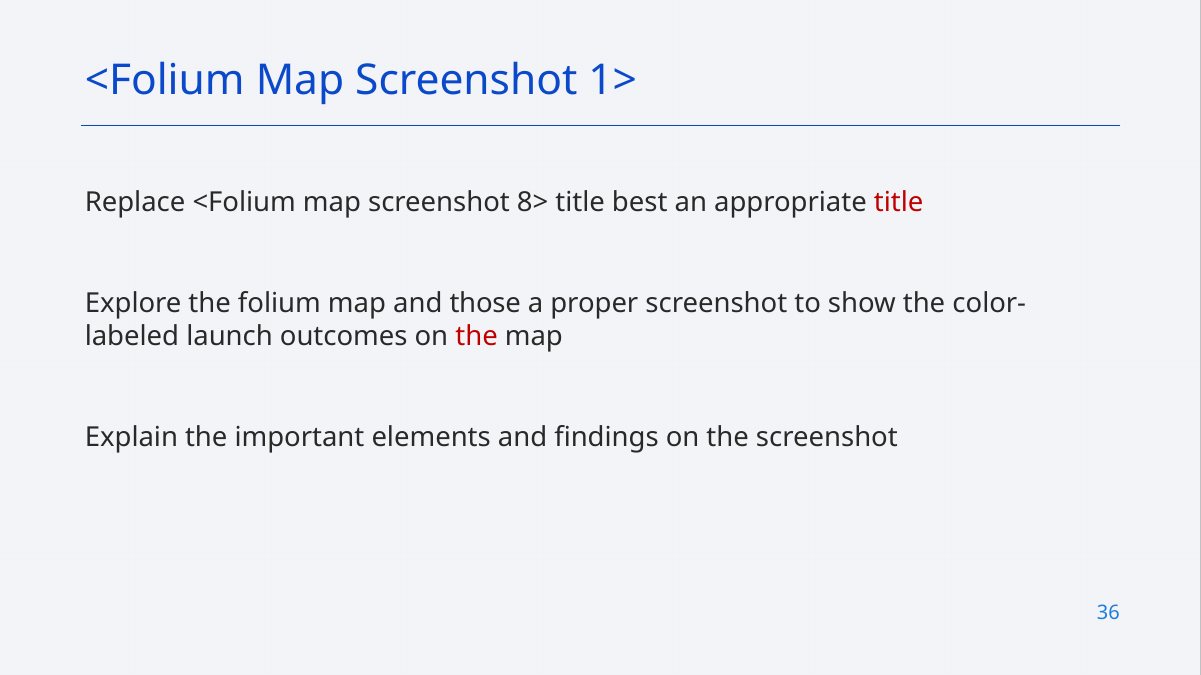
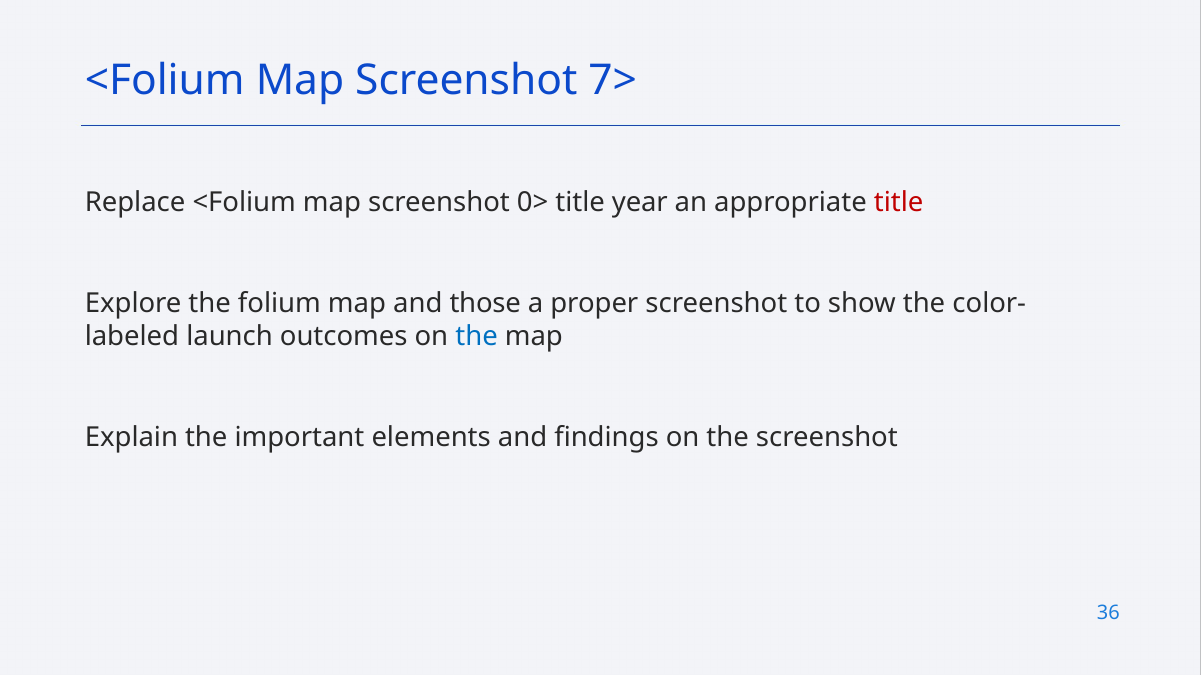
1>: 1> -> 7> (613, 80)
8>: 8> -> 0> (533, 203)
best: best -> year (640, 203)
the colour: red -> blue (477, 337)
